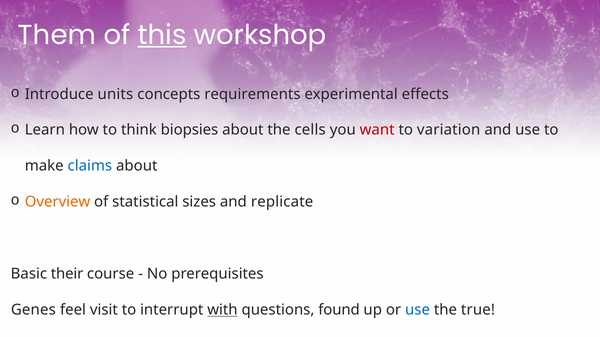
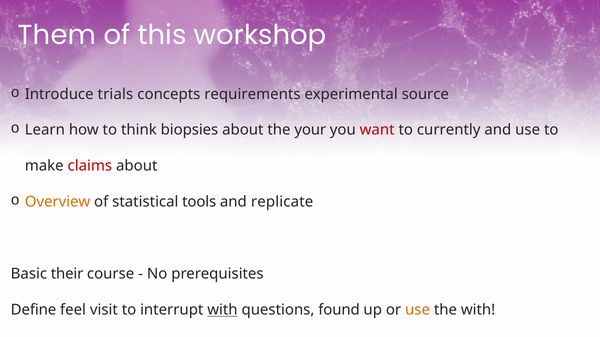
this underline: present -> none (162, 35)
units: units -> trials (115, 94)
effects: effects -> source (425, 94)
cells: cells -> your (310, 130)
variation: variation -> currently (449, 130)
claims colour: blue -> red (90, 166)
sizes: sizes -> tools (199, 202)
Genes: Genes -> Define (34, 310)
use colour: blue -> orange (418, 310)
the true: true -> with (478, 310)
